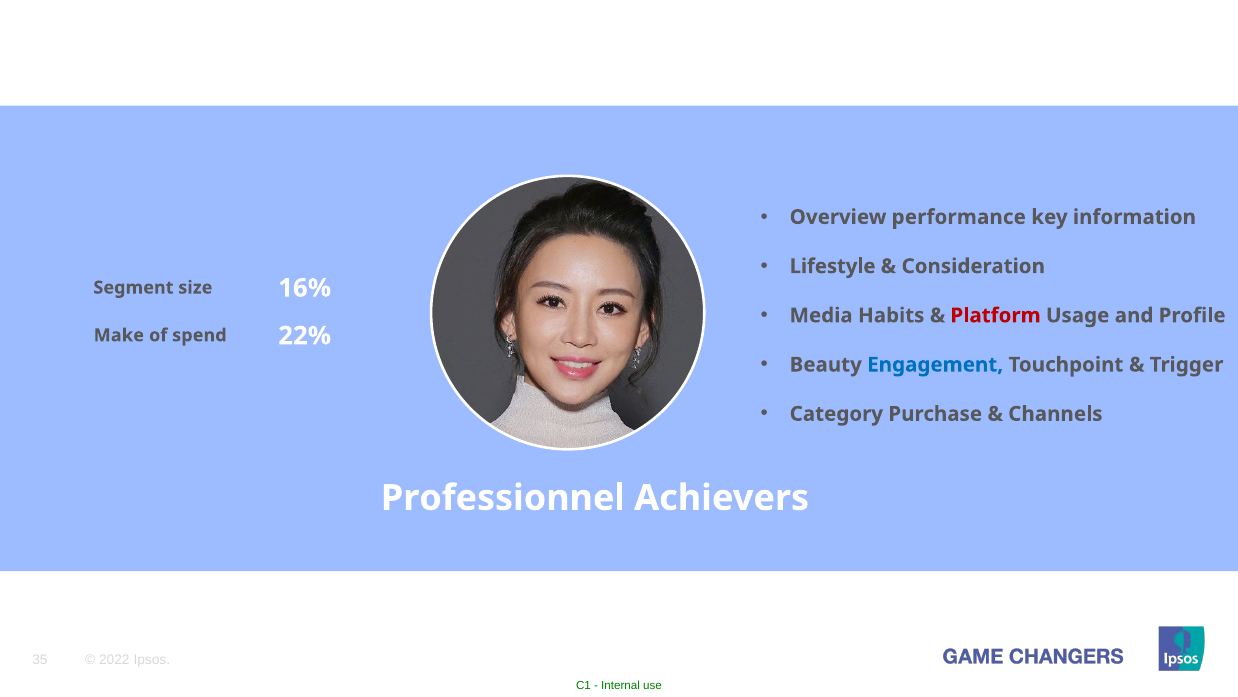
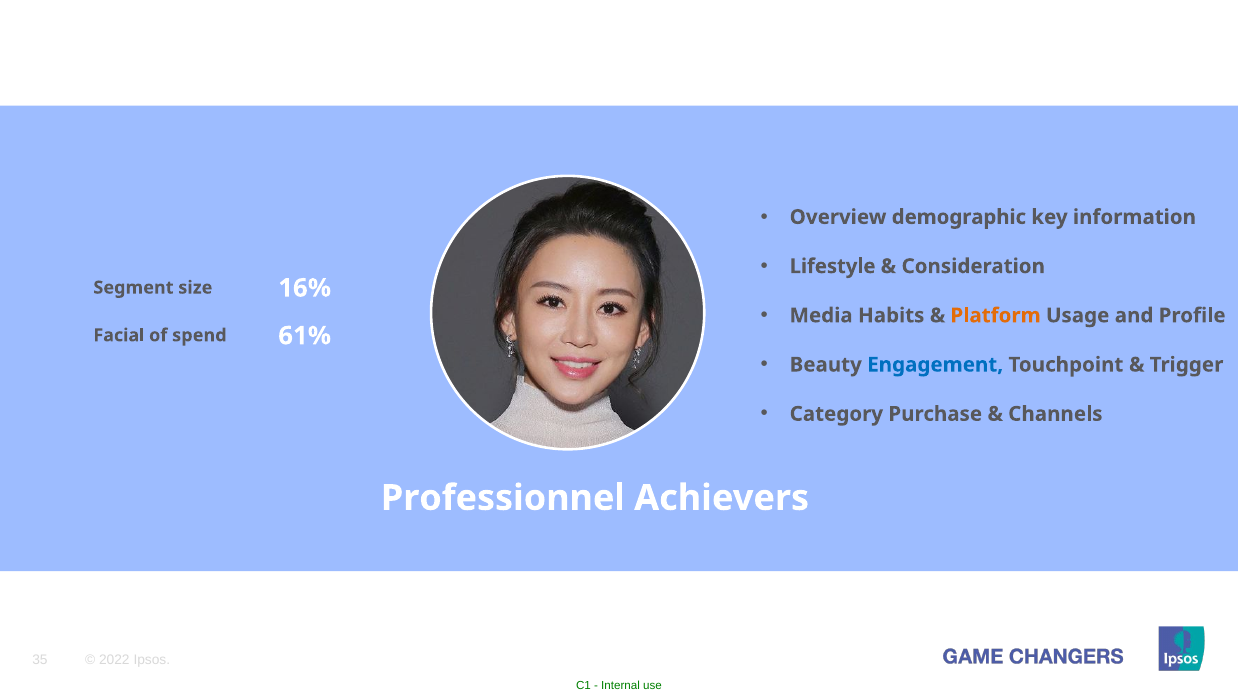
performance: performance -> demographic (959, 217)
Platform colour: red -> orange (996, 315)
Make: Make -> Facial (119, 335)
22%: 22% -> 61% (305, 336)
